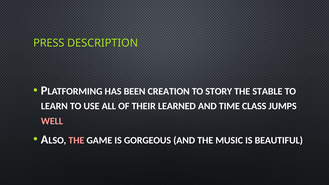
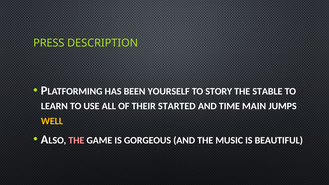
CREATION: CREATION -> YOURSELF (169, 91)
LEARNED: LEARNED -> STARTED (177, 106)
CLASS: CLASS -> MAIN (254, 106)
WELL colour: pink -> yellow (52, 121)
